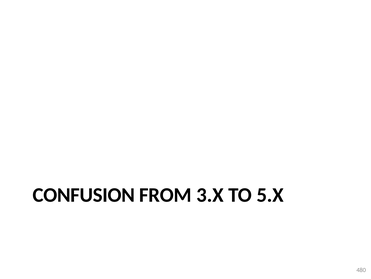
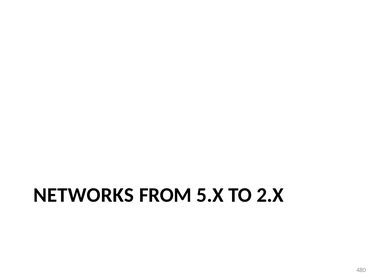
CONFUSION: CONFUSION -> NETWORKS (84, 194)
3.X: 3.X -> 5.X (210, 194)
5.X: 5.X -> 2.X (270, 194)
